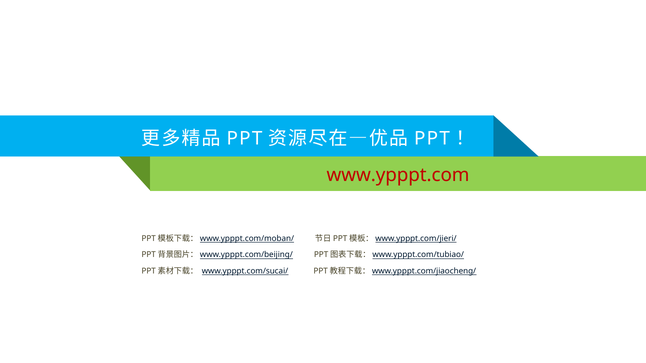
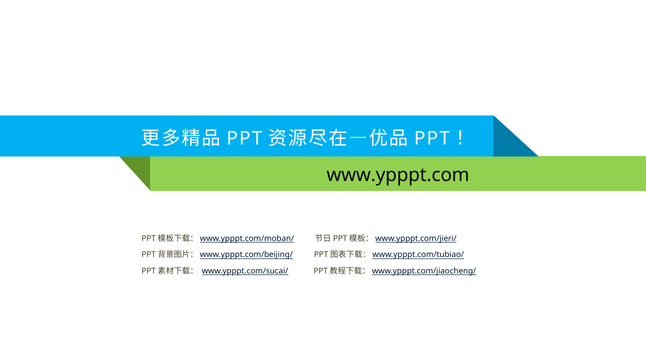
www.ypppt.com colour: red -> black (398, 175)
